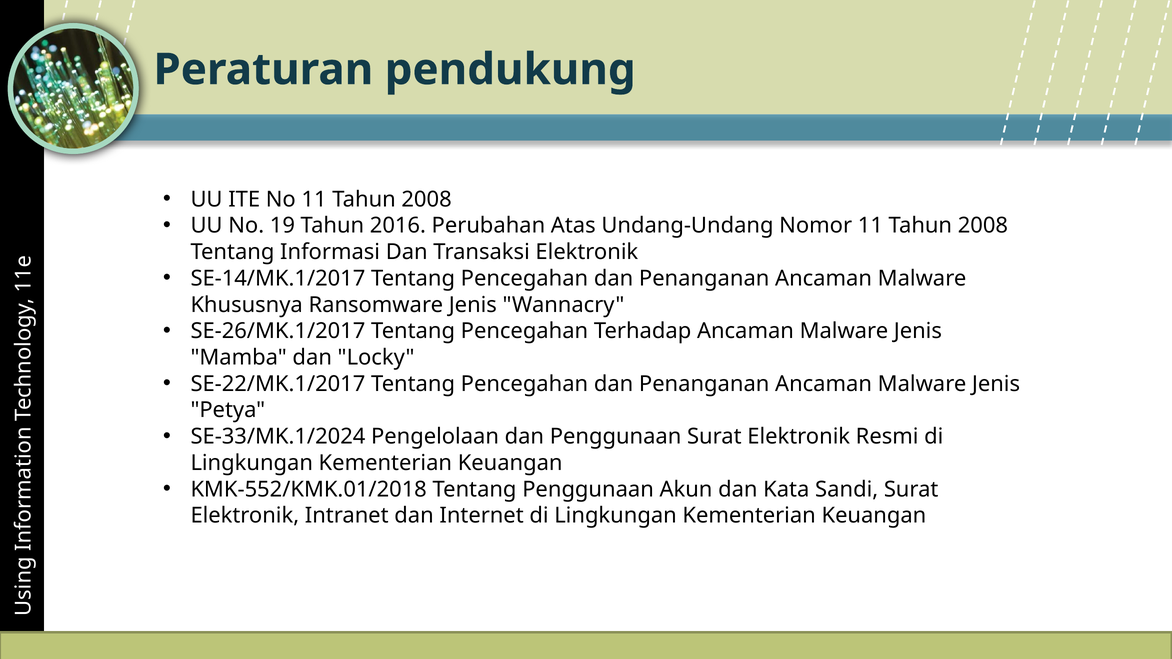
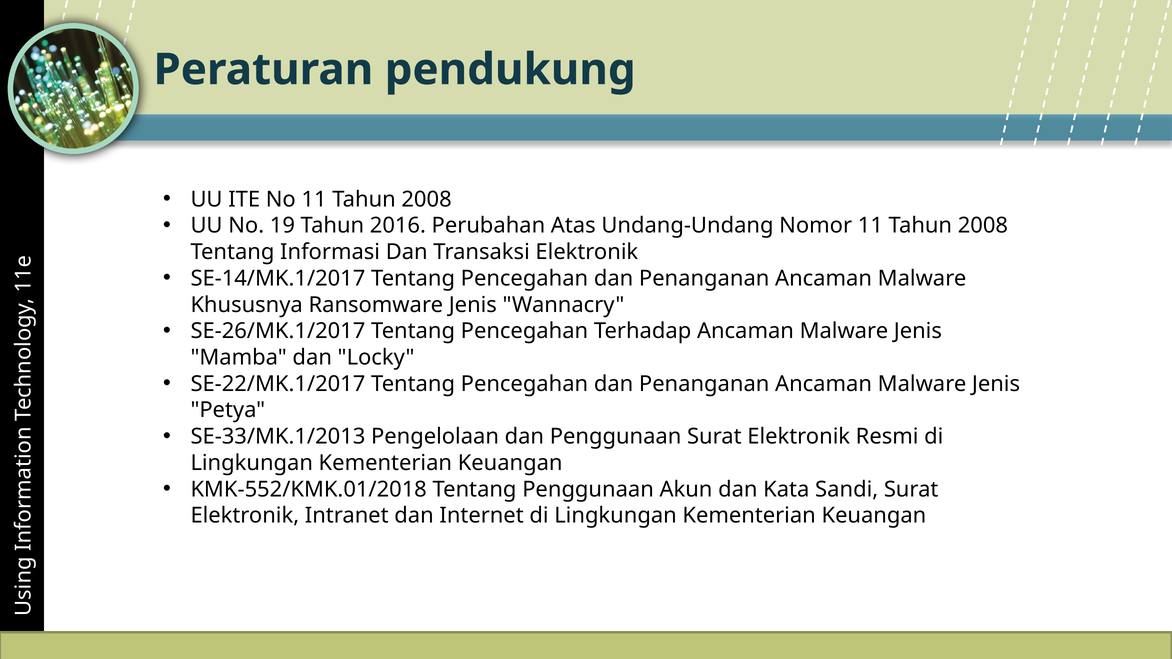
SE-33/MK.1/2024: SE-33/MK.1/2024 -> SE-33/MK.1/2013 (278, 437)
